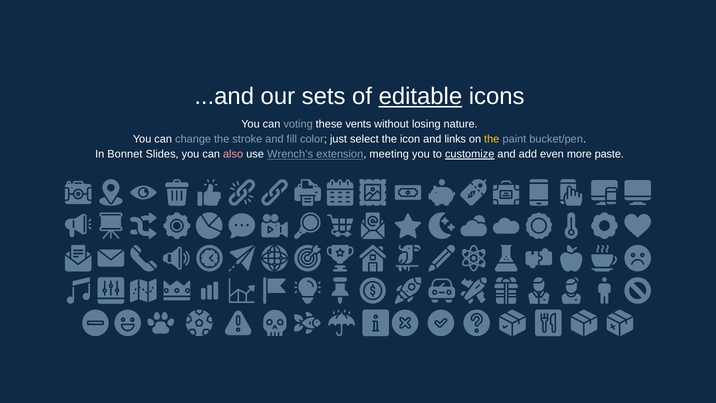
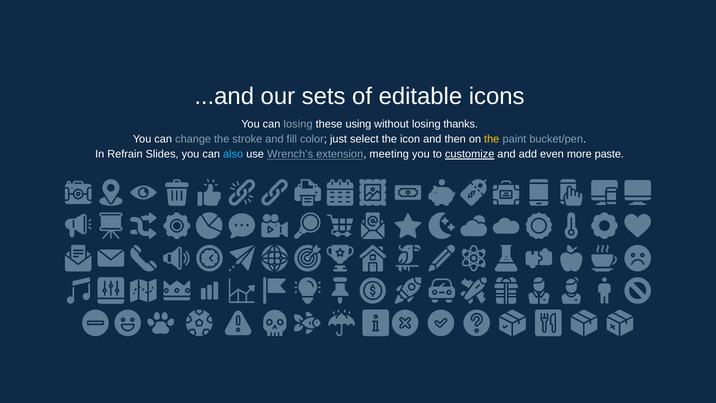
editable underline: present -> none (420, 96)
can voting: voting -> losing (298, 124)
vents: vents -> using (358, 124)
nature: nature -> thanks (461, 124)
links: links -> then (455, 139)
Bonnet: Bonnet -> Refrain (125, 154)
also colour: pink -> light blue (233, 154)
